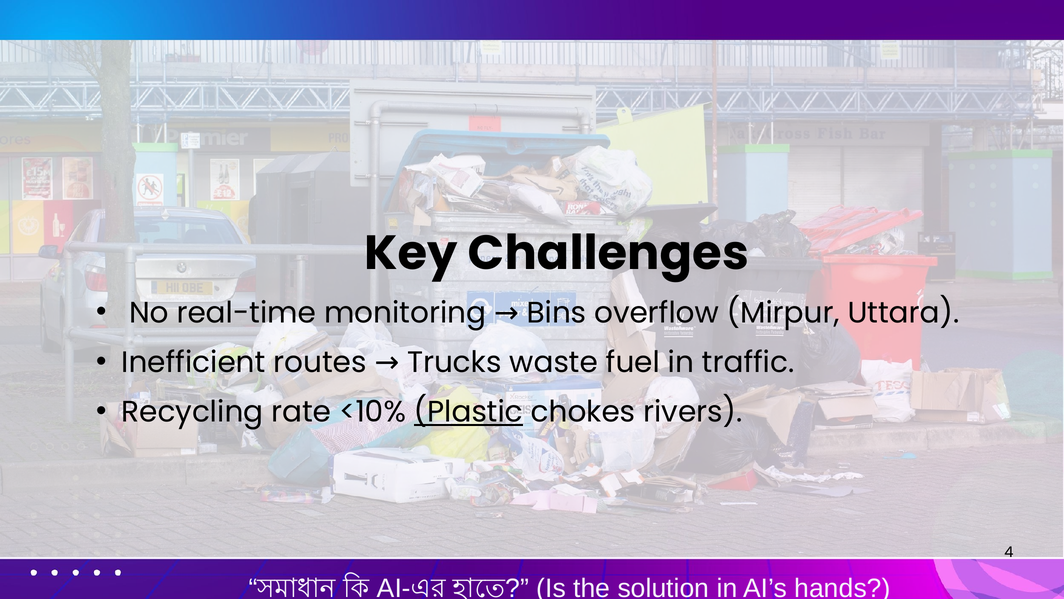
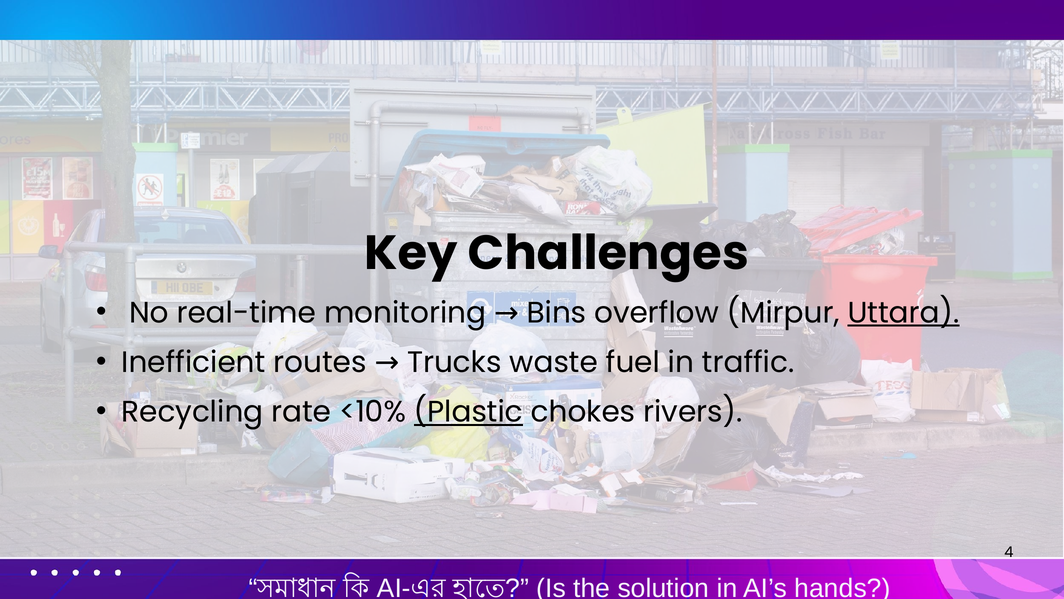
Uttara underline: none -> present (904, 313)
